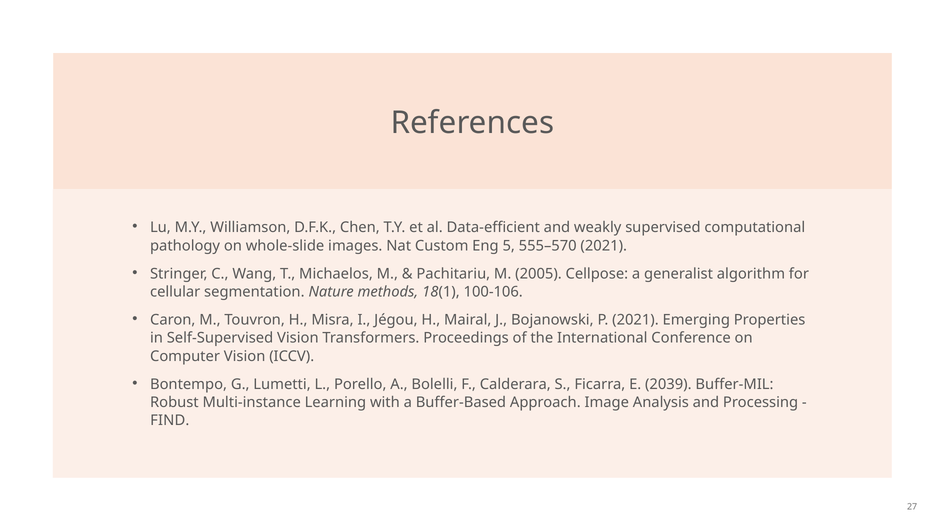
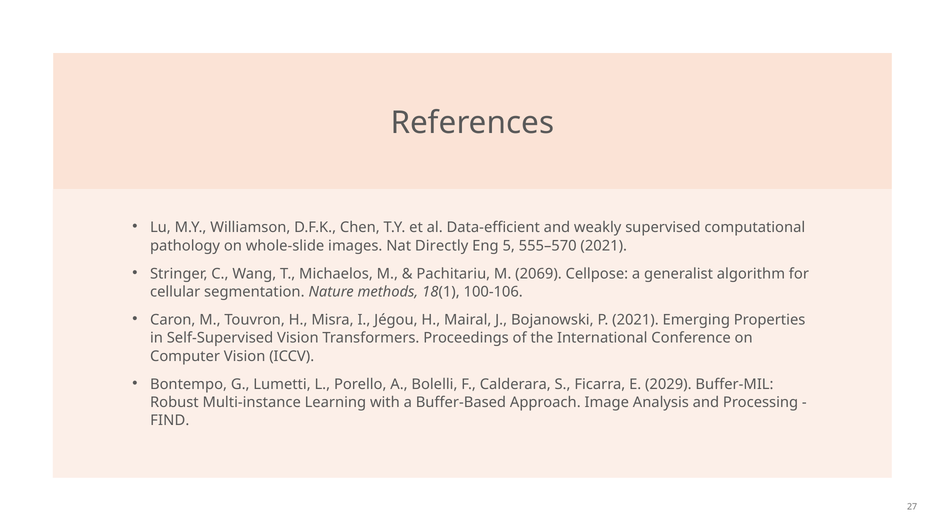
Custom: Custom -> Directly (442, 246)
2005: 2005 -> 2069 (539, 274)
2039: 2039 -> 2029 (668, 385)
